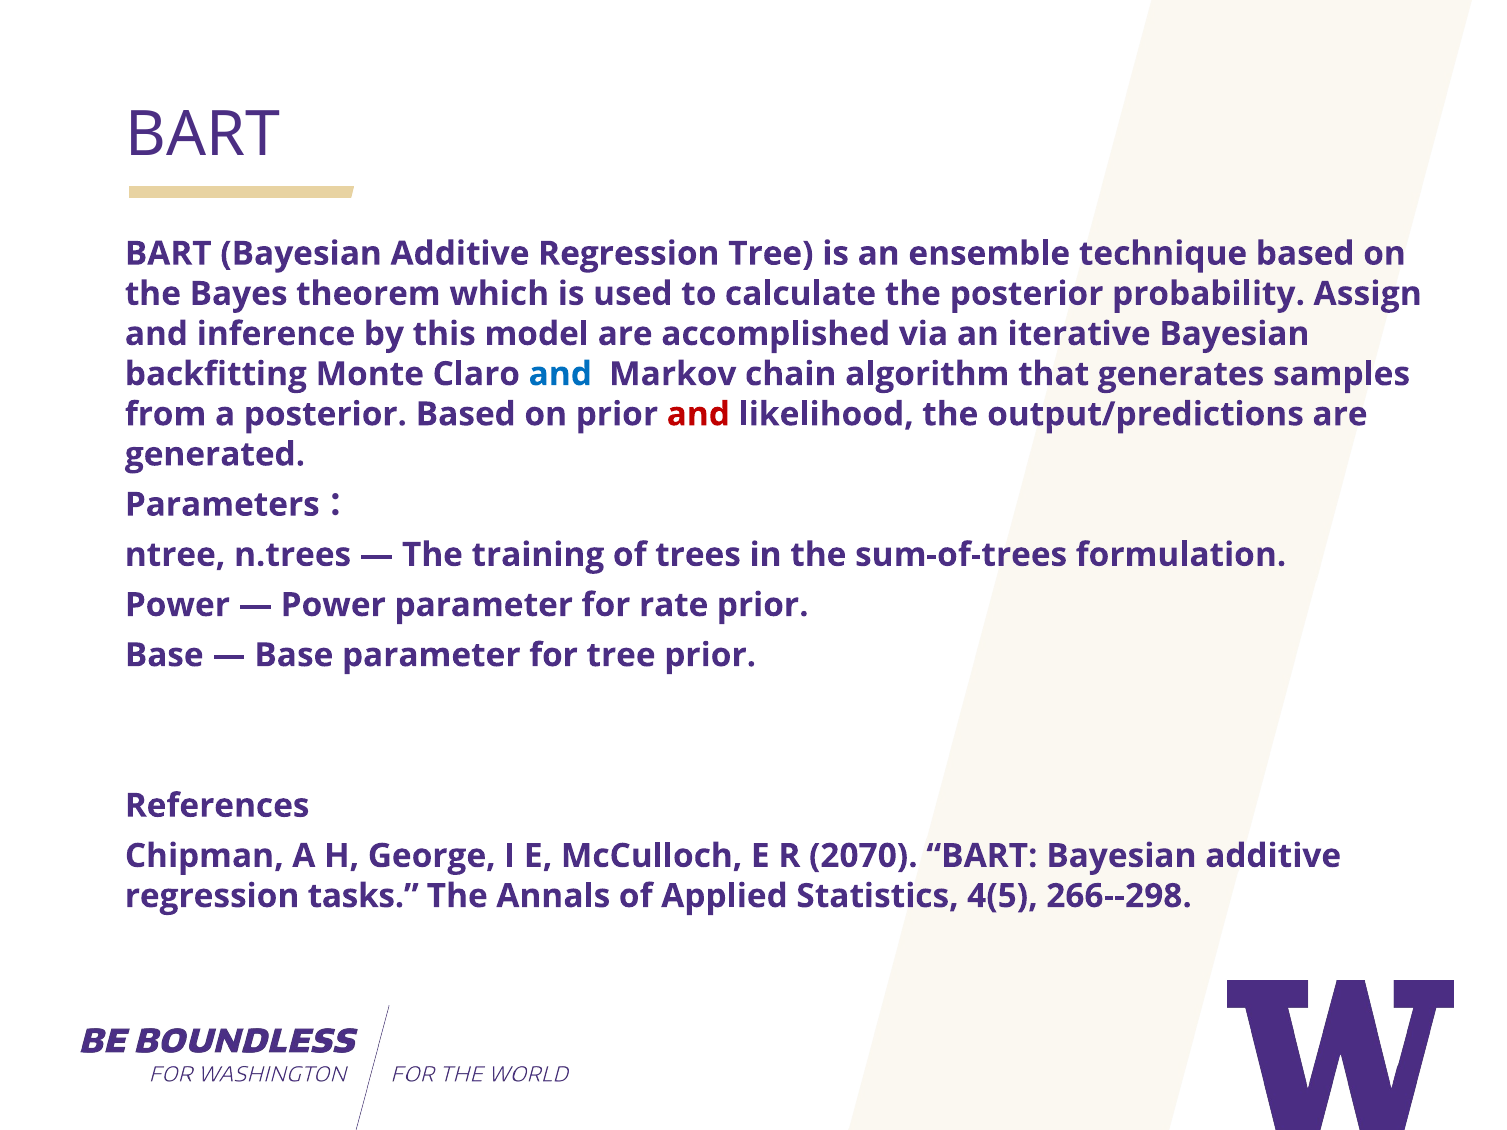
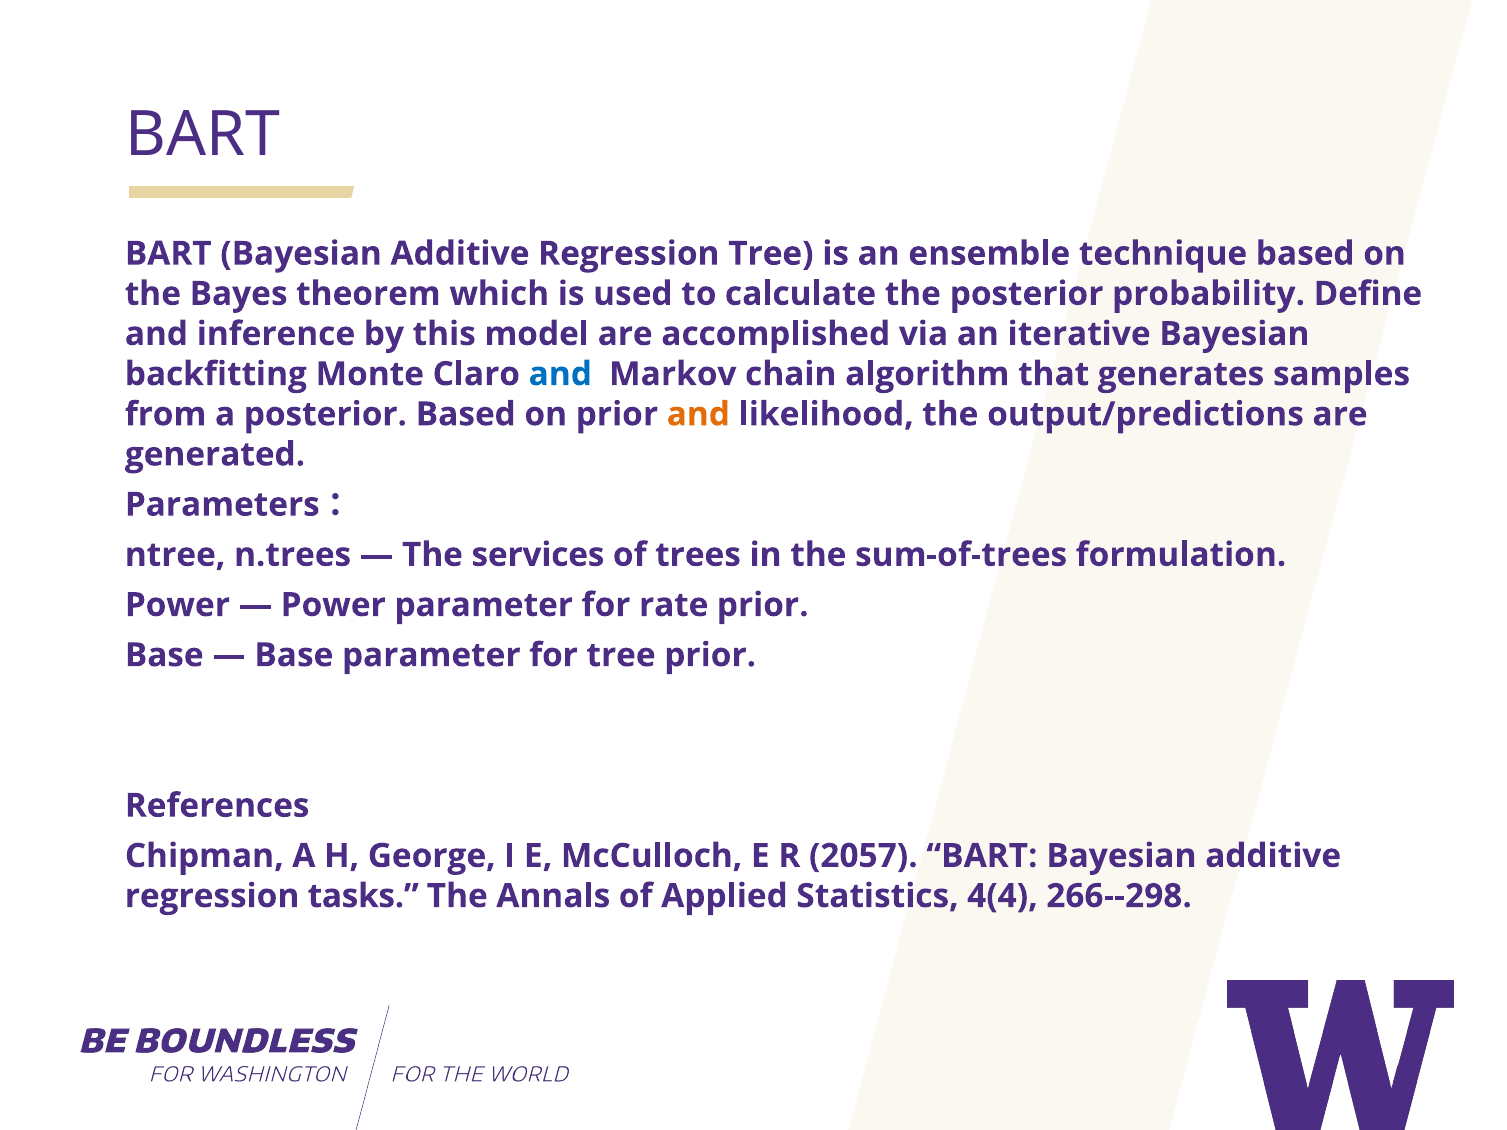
Assign: Assign -> Define (1368, 294)
and colour: red -> orange (698, 414)
training: training -> services (538, 555)
2070: 2070 -> 2057 (863, 856)
4(5: 4(5 -> 4(4 (1002, 896)
